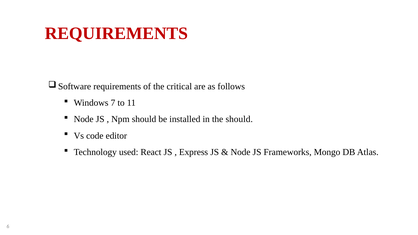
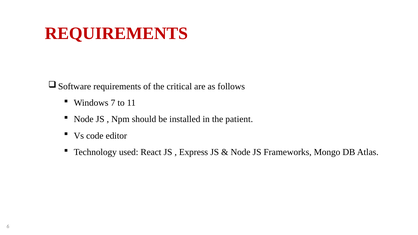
the should: should -> patient (239, 119)
